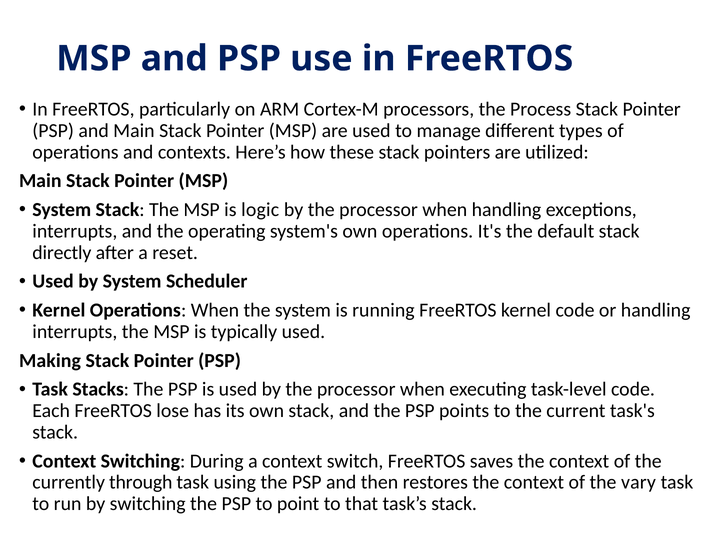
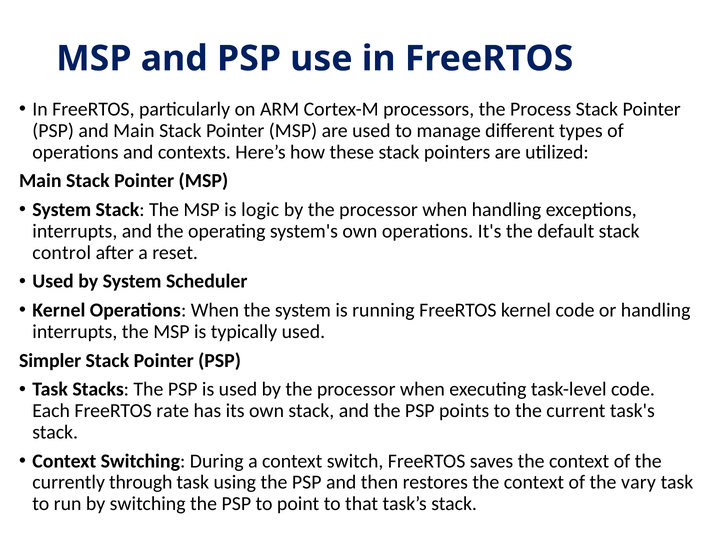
directly: directly -> control (62, 252)
Making: Making -> Simpler (50, 360)
lose: lose -> rate (173, 411)
